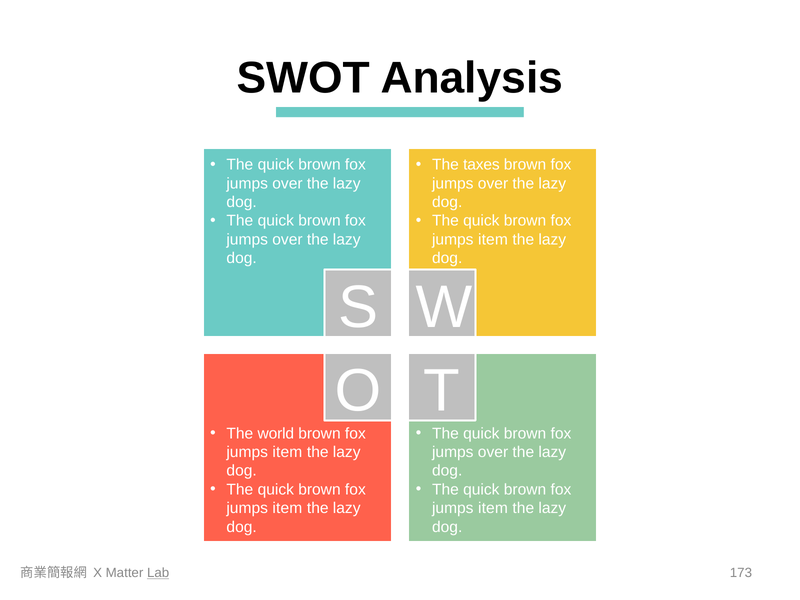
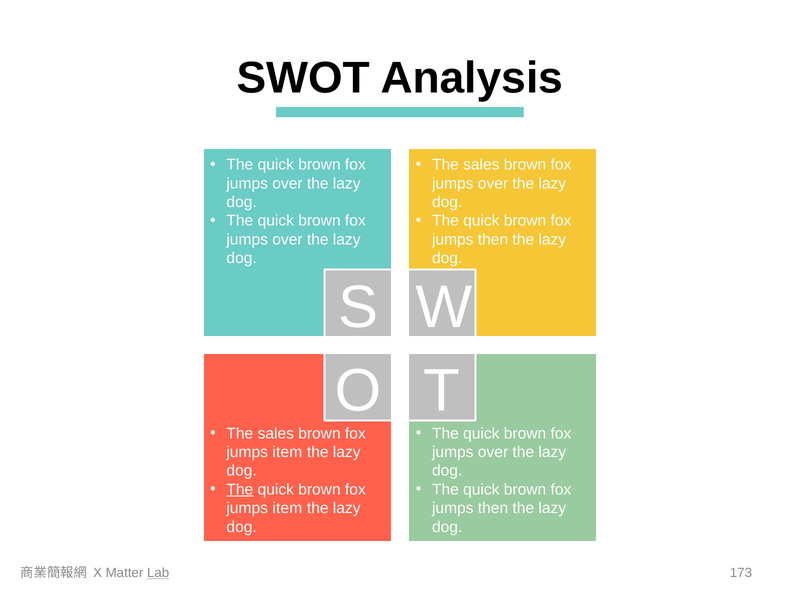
taxes: taxes -> sales (481, 165)
item: item -> then (493, 239)
world: world -> sales (276, 433)
The underline: none -> present (240, 490)
item: item -> then (493, 508)
